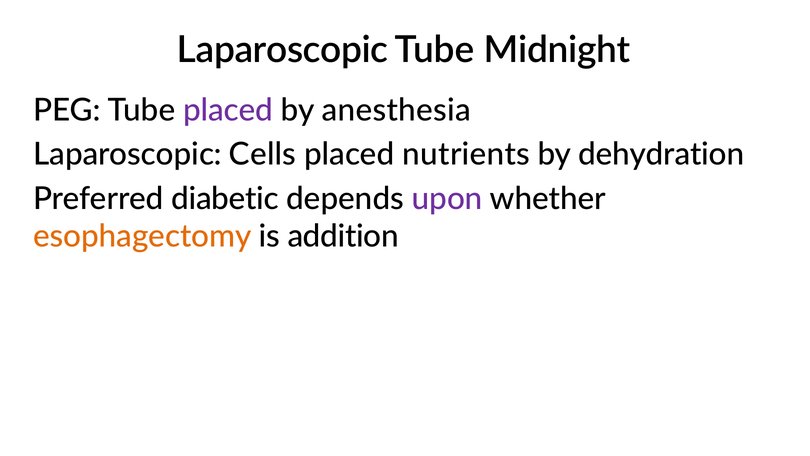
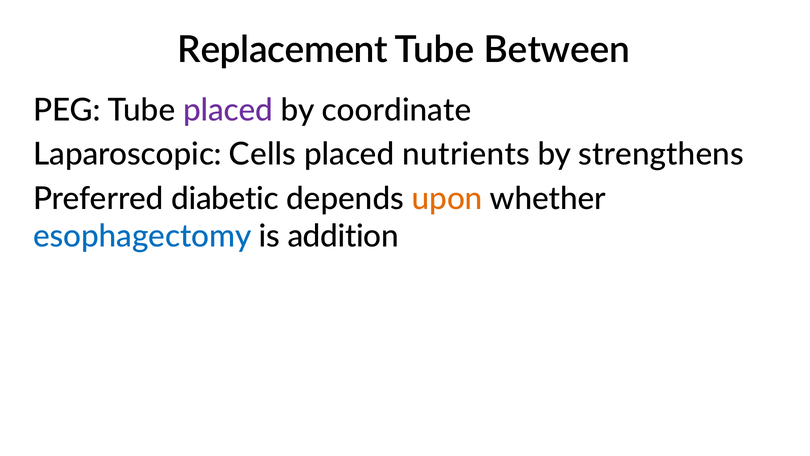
Laparoscopic: Laparoscopic -> Replacement (283, 50)
Midnight: Midnight -> Between (557, 50)
anesthesia: anesthesia -> coordinate (397, 110)
dehydration: dehydration -> strengthens (661, 154)
upon colour: purple -> orange (447, 199)
esophagectomy colour: orange -> blue (142, 236)
